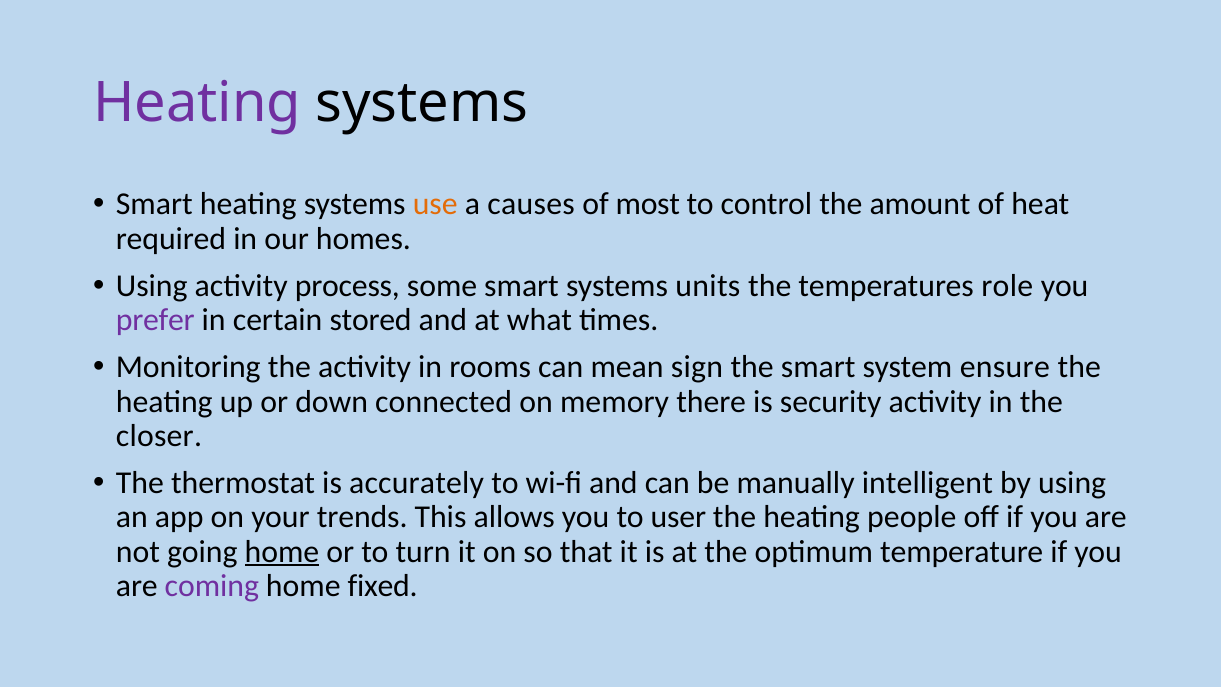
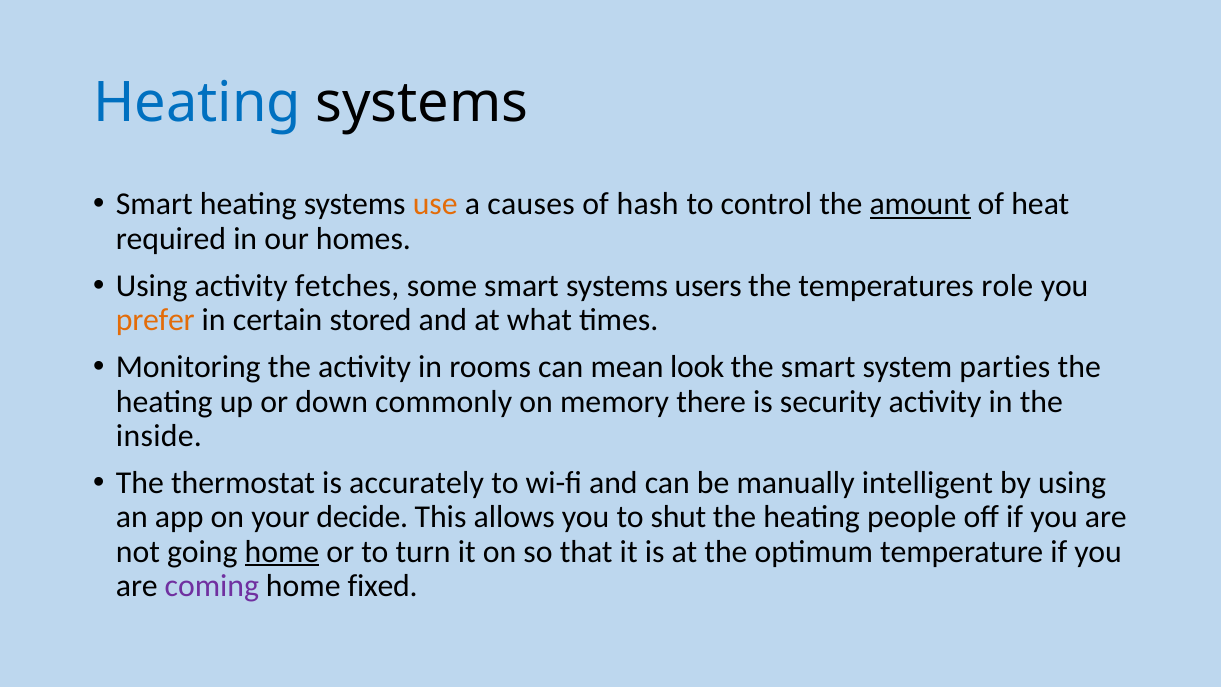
Heating colour: purple -> blue (197, 103)
most: most -> hash (648, 204)
amount underline: none -> present (920, 204)
process: process -> fetches (347, 286)
units: units -> users (708, 286)
prefer colour: purple -> orange (155, 320)
sign: sign -> look (697, 367)
ensure: ensure -> parties (1005, 367)
connected: connected -> commonly (444, 401)
closer: closer -> inside (159, 436)
trends: trends -> decide (362, 517)
user: user -> shut (678, 517)
